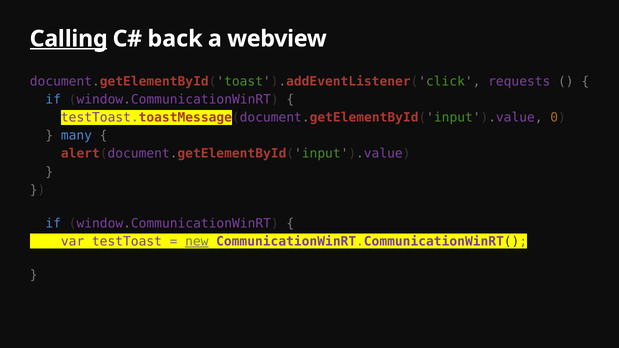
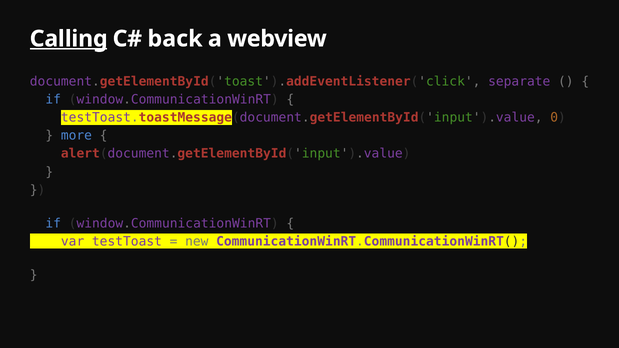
requests: requests -> separate (519, 82)
many: many -> more (76, 136)
new underline: present -> none (197, 242)
